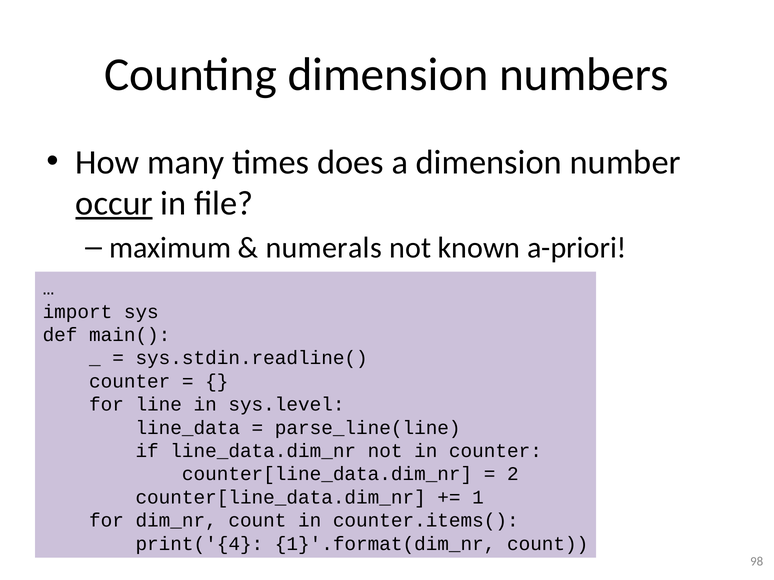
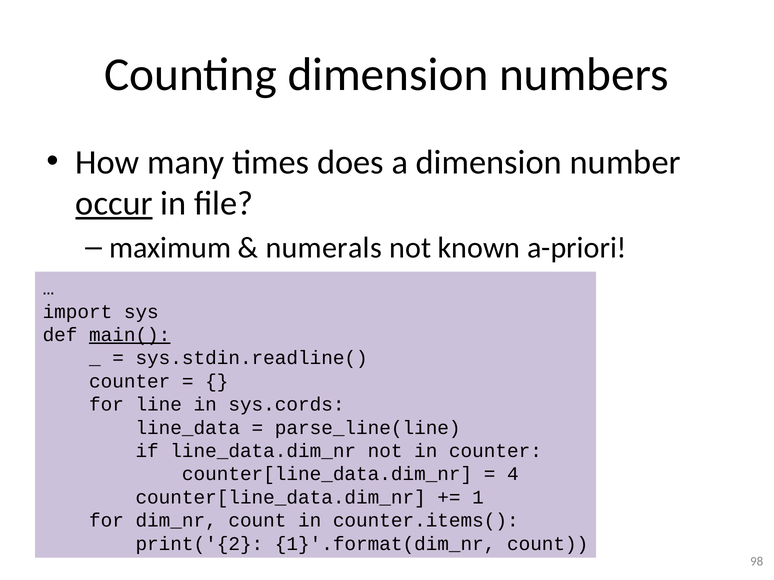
main( underline: none -> present (130, 335)
sys.level: sys.level -> sys.cords (286, 405)
2: 2 -> 4 (513, 474)
print('{4: print('{4 -> print('{2 (199, 544)
